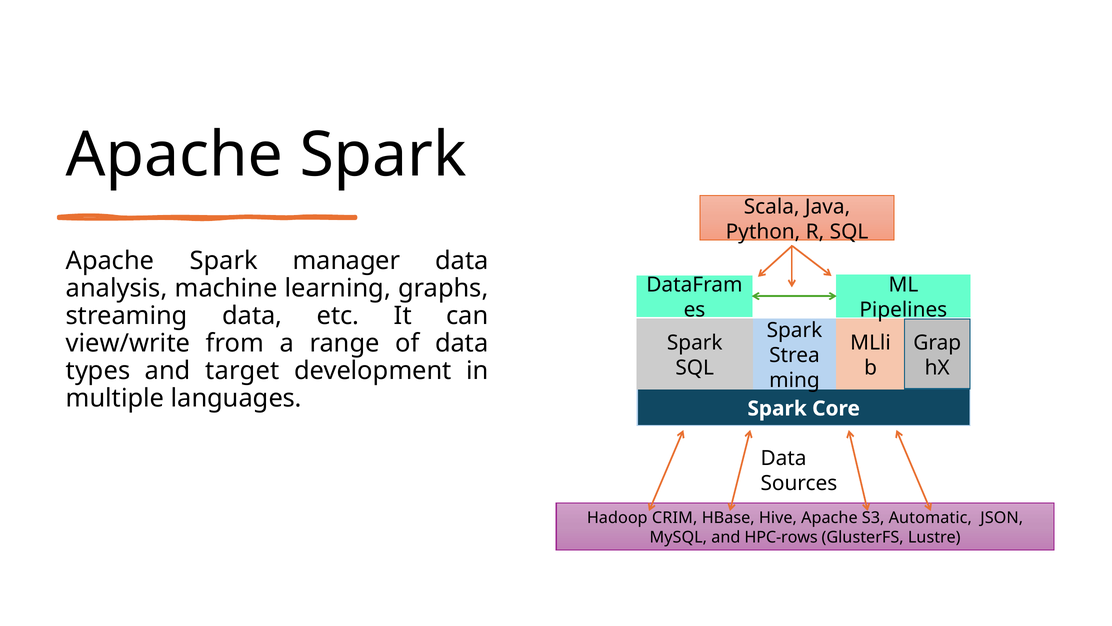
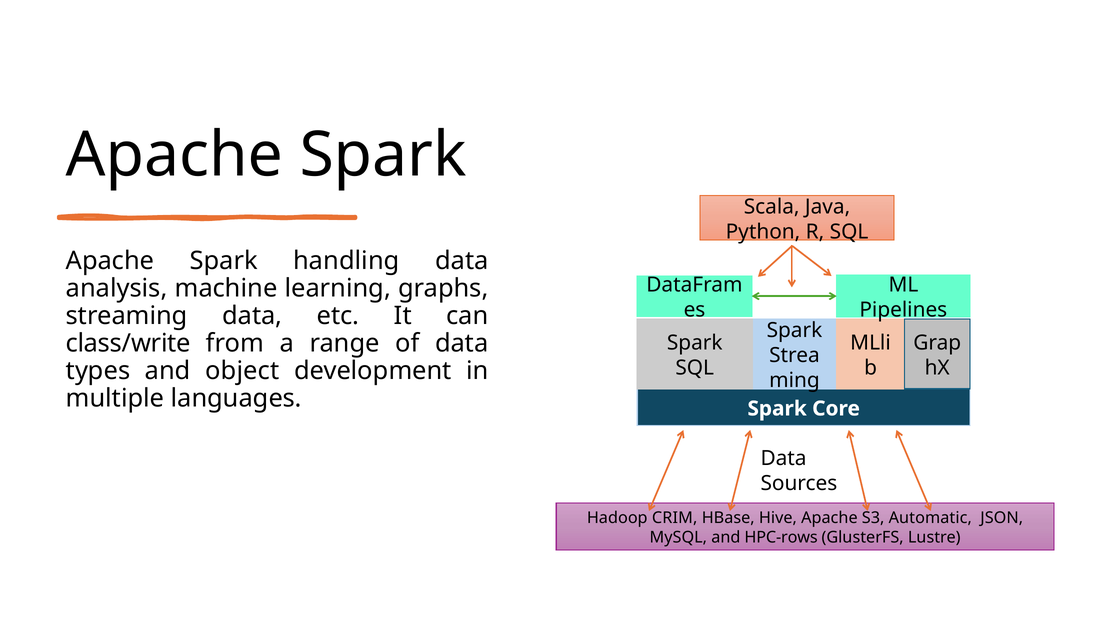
manager: manager -> handling (346, 260)
view/write: view/write -> class/write (128, 343)
target: target -> object (242, 370)
